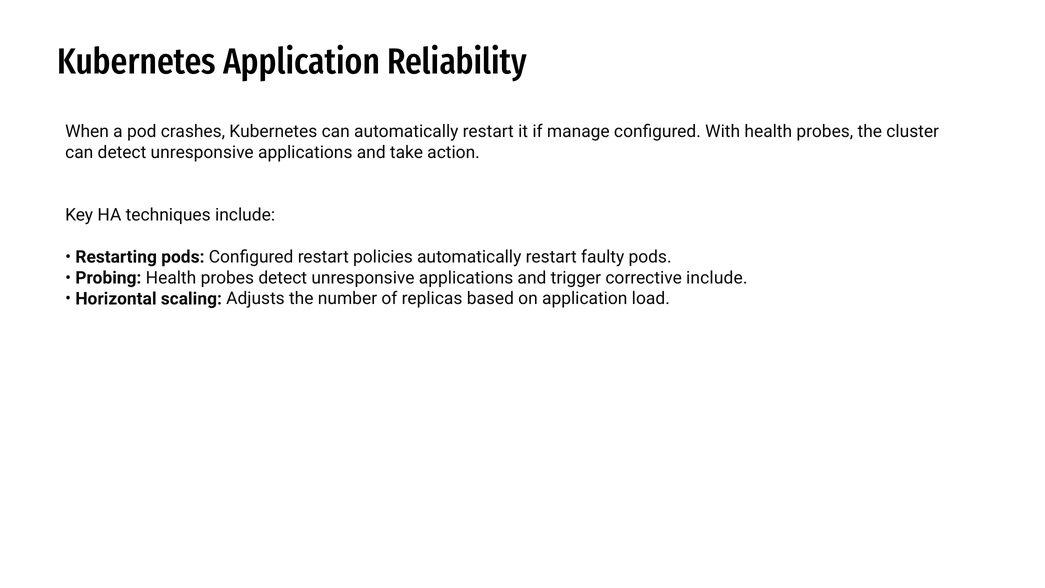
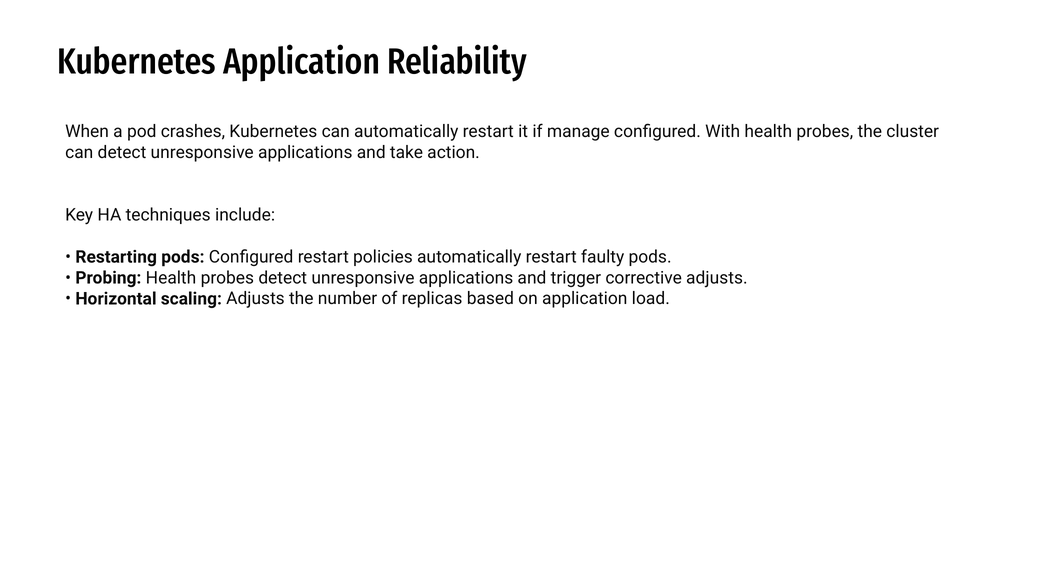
corrective include: include -> adjusts (717, 278)
